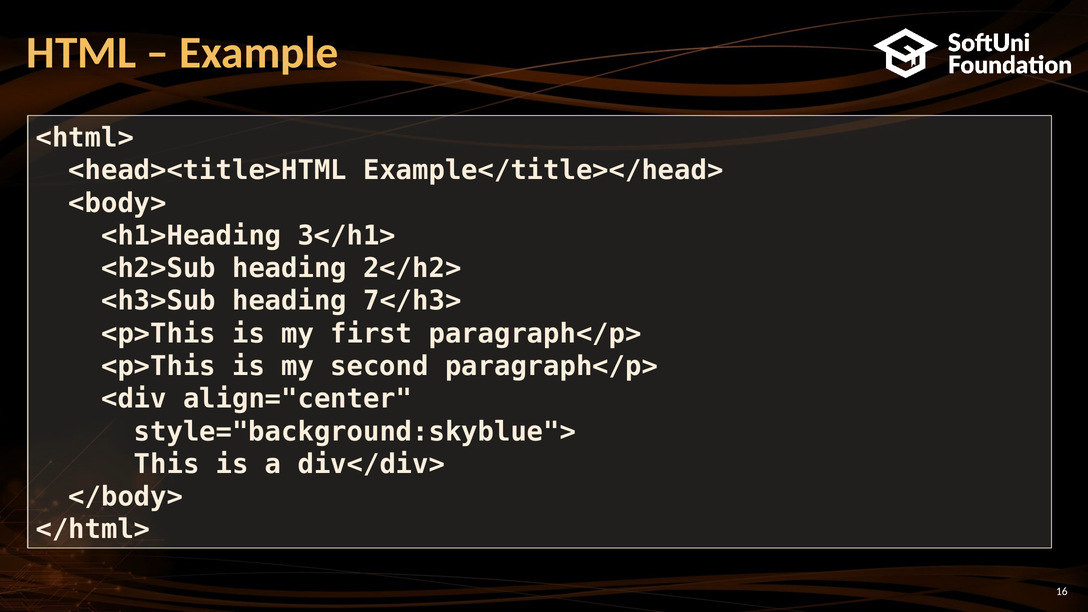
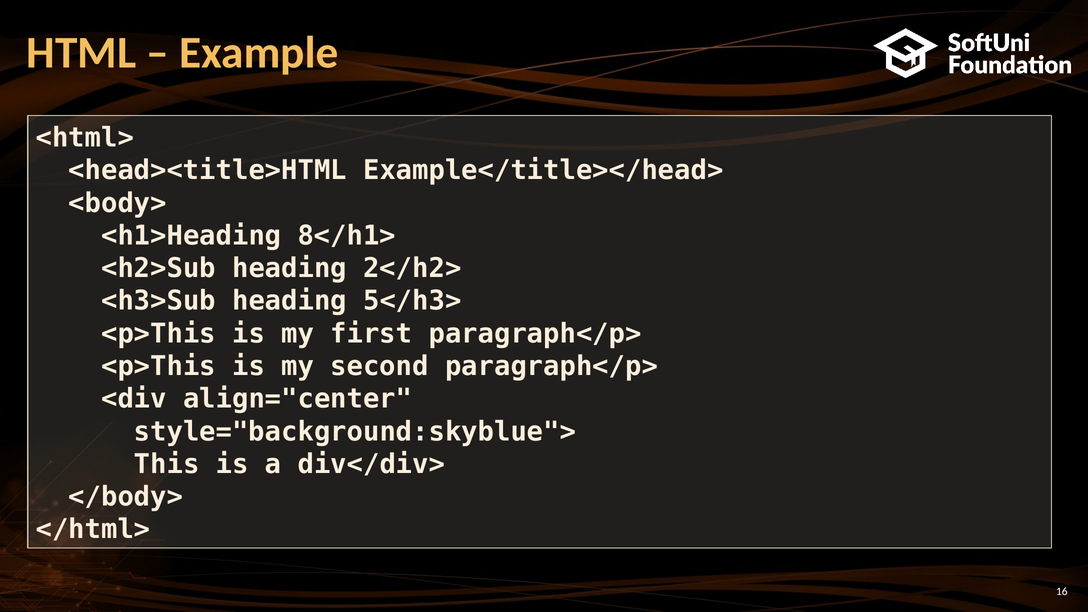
3</h1>: 3</h1> -> 8</h1> (347, 236)
7</h3>: 7</h3> -> 5</h3> (412, 301)
